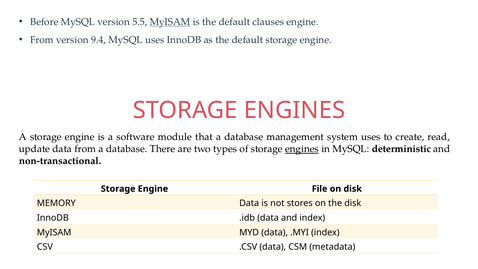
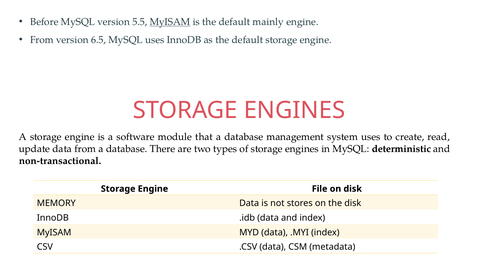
clauses: clauses -> mainly (268, 22)
9.4: 9.4 -> 6.5 (99, 40)
engines underline: present -> none (302, 149)
